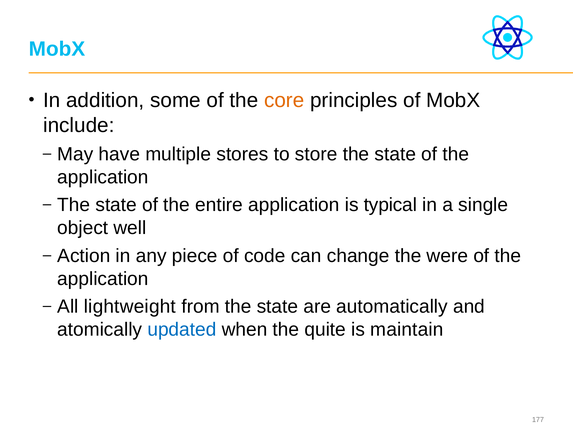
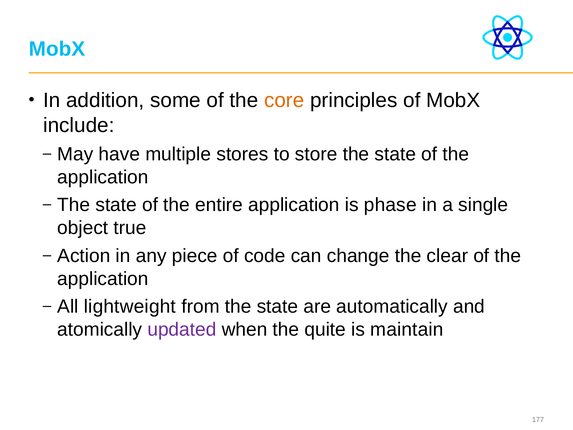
typical: typical -> phase (390, 205)
well: well -> true (130, 228)
were: were -> clear (447, 256)
updated colour: blue -> purple (182, 329)
